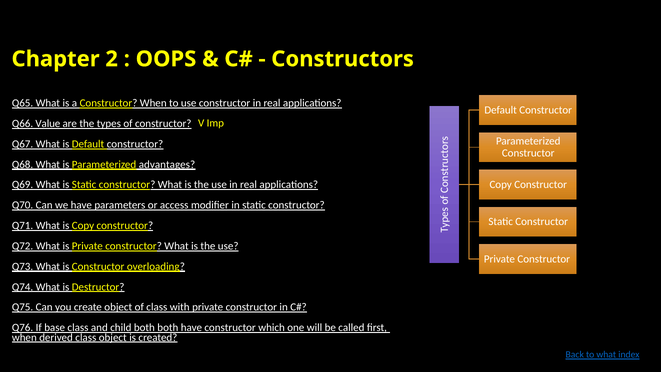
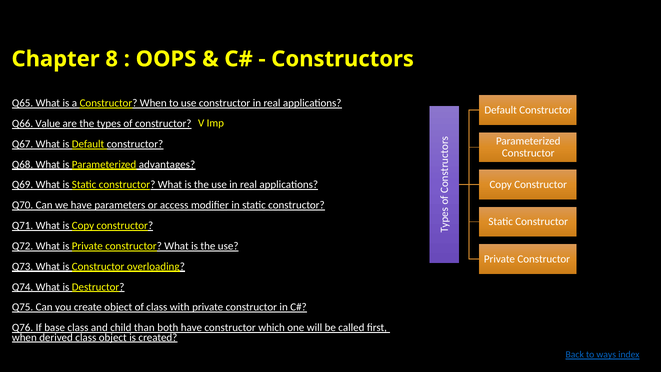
2: 2 -> 8 (112, 59)
child both: both -> than (144, 328)
to what: what -> ways (606, 354)
